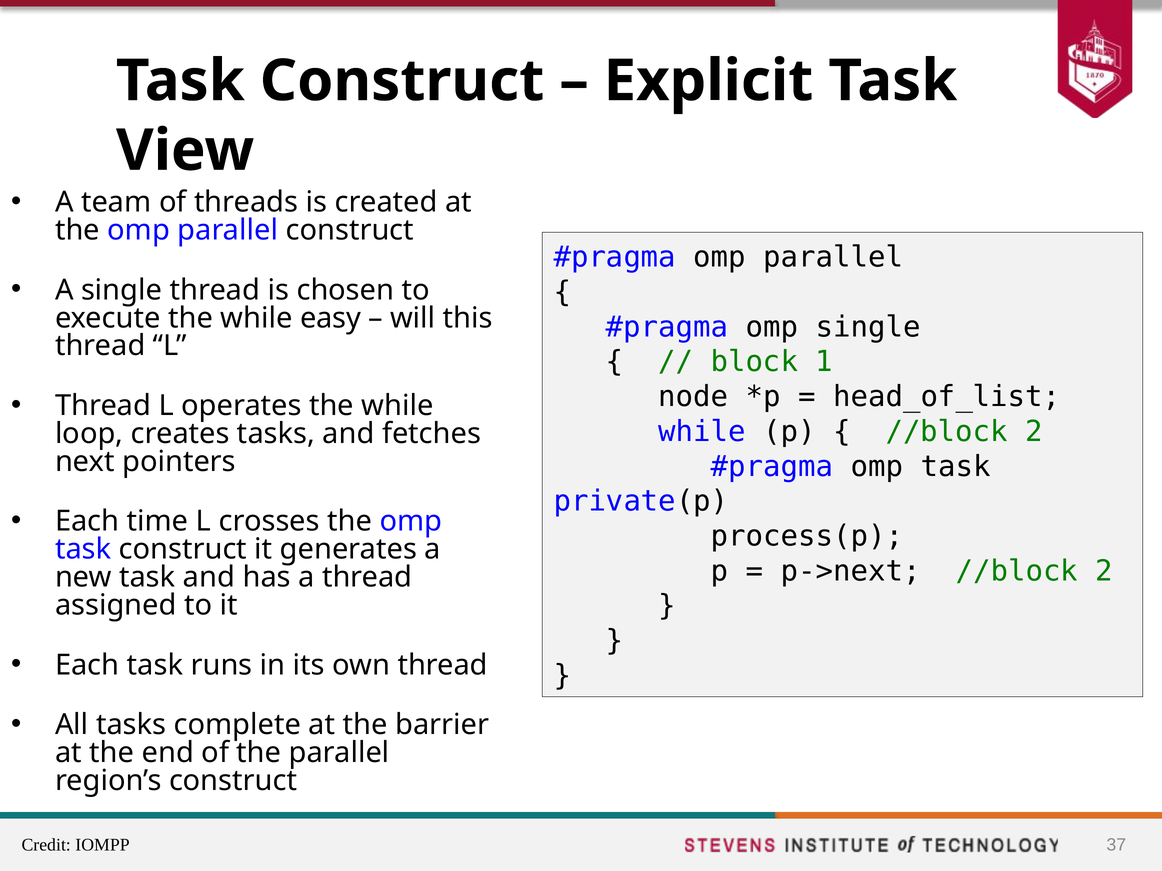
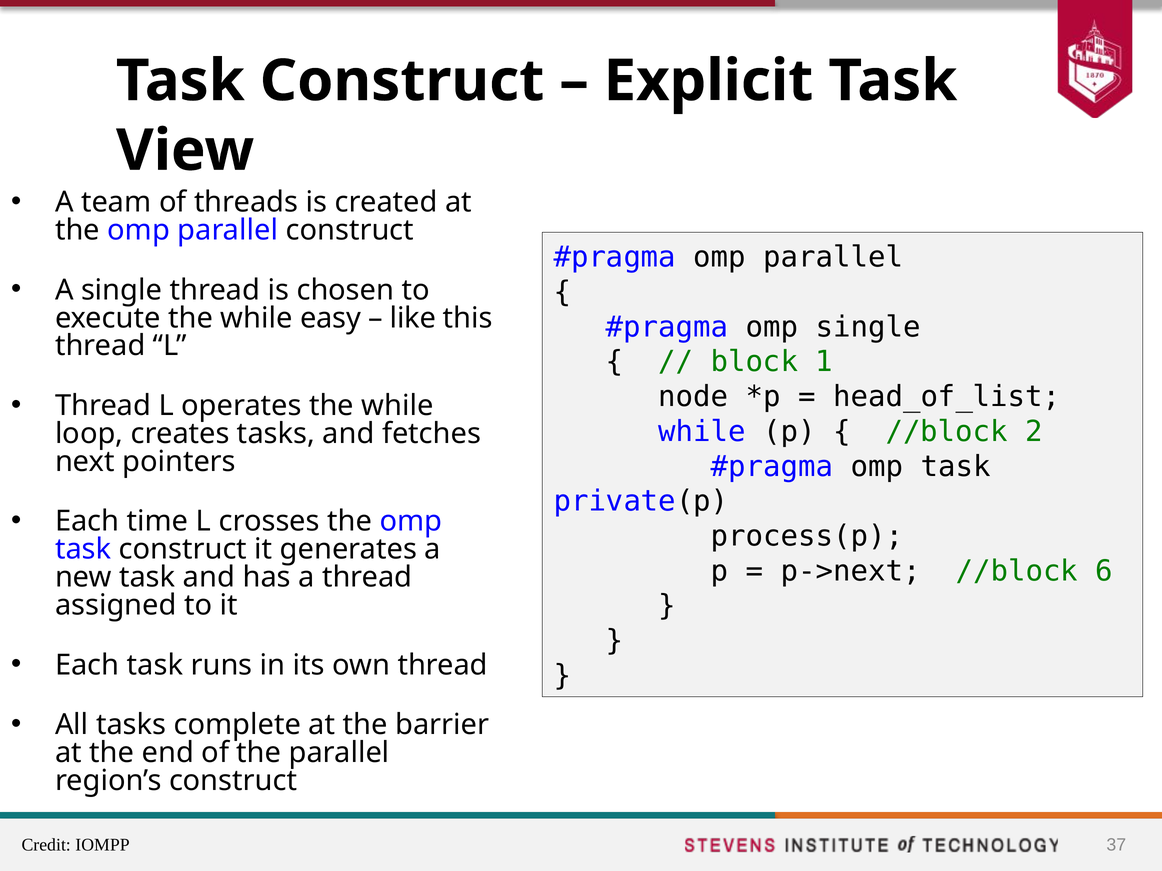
will: will -> like (413, 318)
p->next //block 2: 2 -> 6 (1104, 571)
